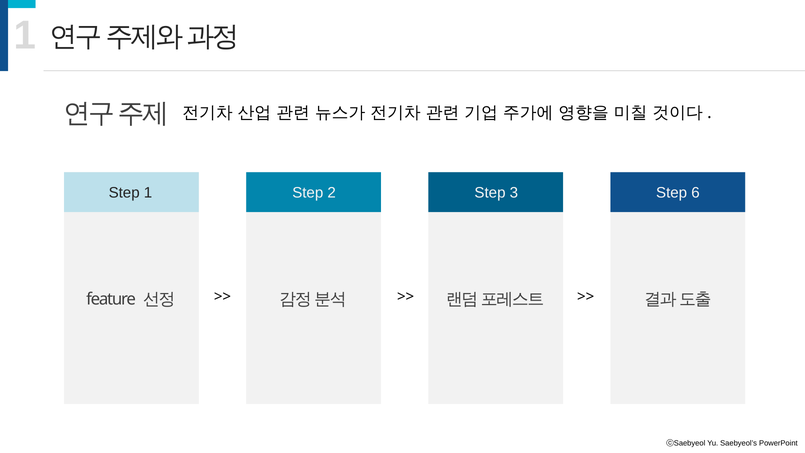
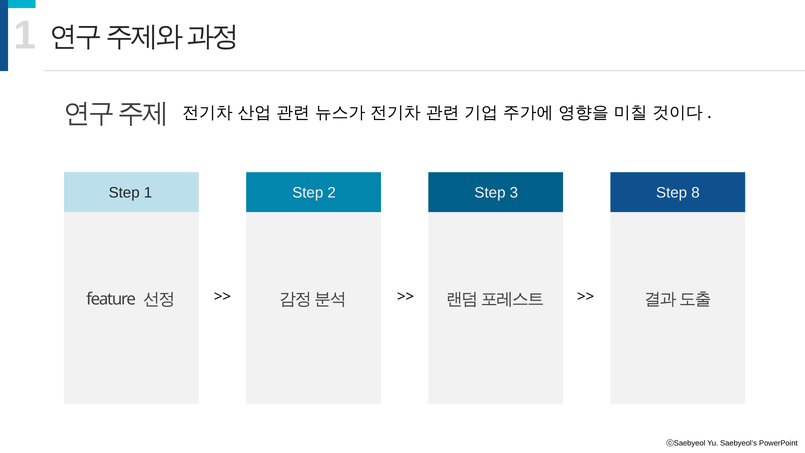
6: 6 -> 8 (695, 193)
